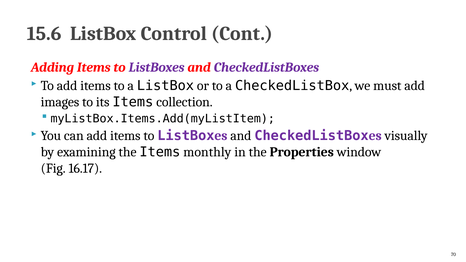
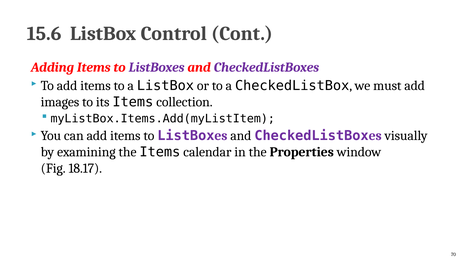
monthly: monthly -> calendar (207, 152)
16.17: 16.17 -> 18.17 (85, 169)
